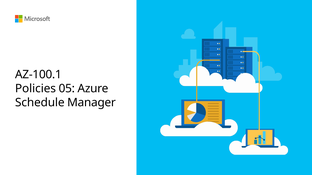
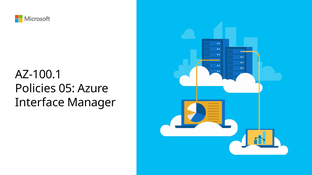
Schedule: Schedule -> Interface (40, 103)
